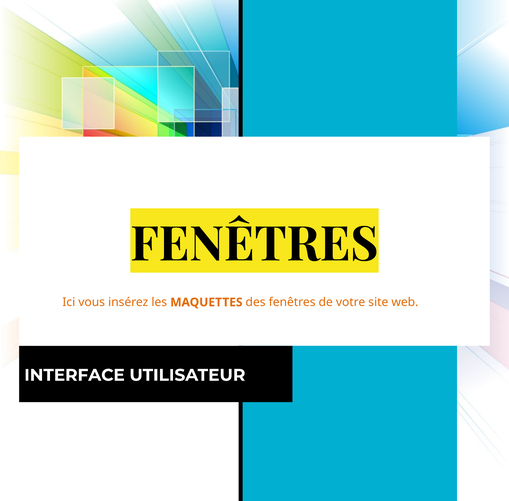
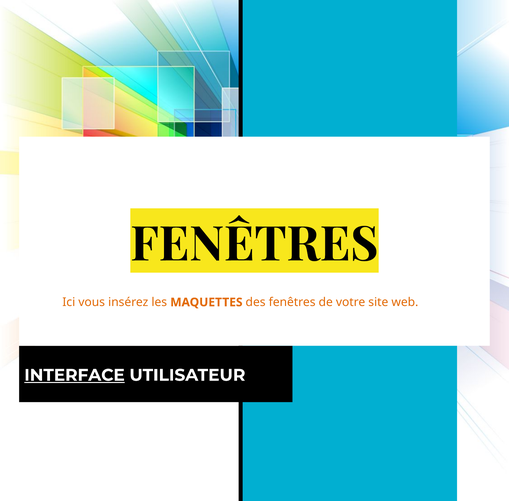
INTERFACE underline: none -> present (75, 375)
